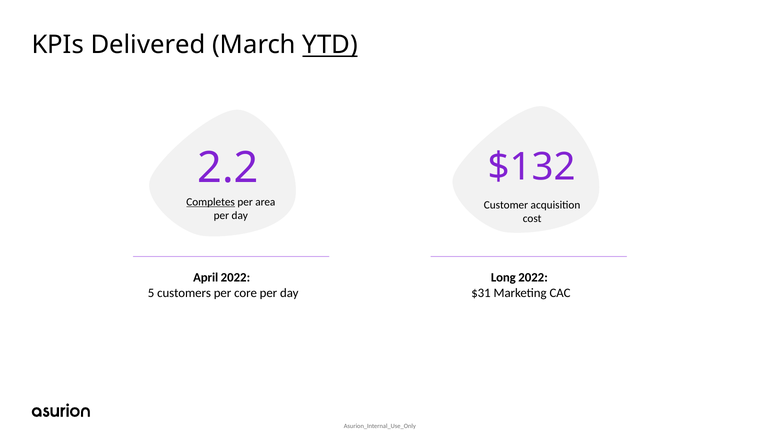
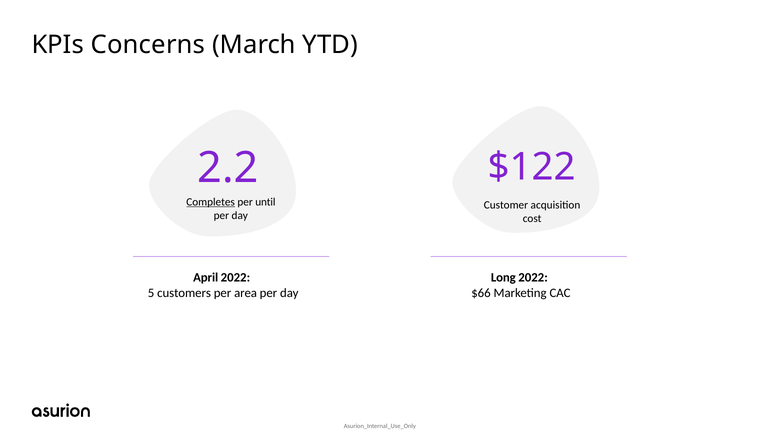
Delivered: Delivered -> Concerns (148, 45)
YTD underline: present -> none (330, 45)
$132: $132 -> $122 (532, 167)
area: area -> until (265, 202)
core: core -> area (246, 293)
$31: $31 -> $66 (481, 293)
